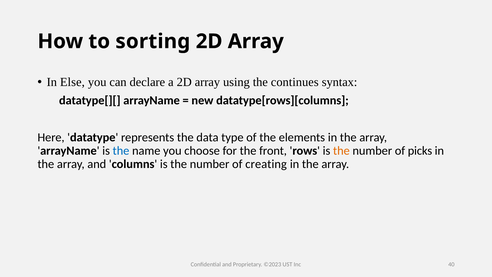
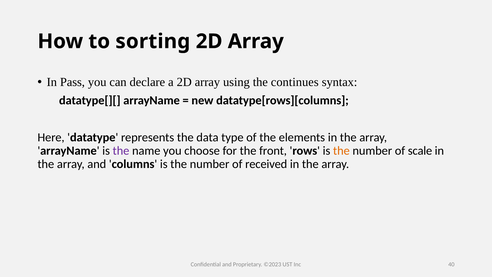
Else: Else -> Pass (72, 82)
the colour: blue -> purple (121, 151)
picks: picks -> scale (420, 151)
creating: creating -> received (266, 164)
